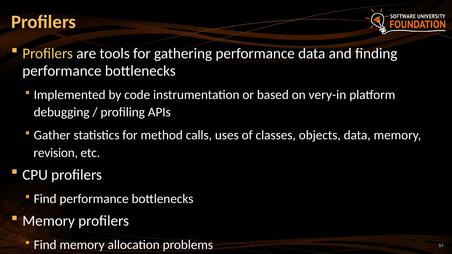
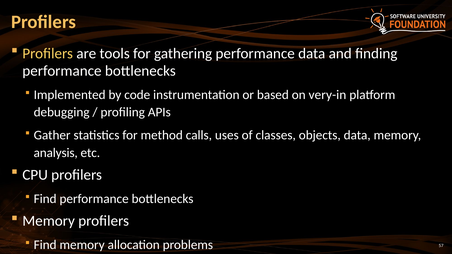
revision: revision -> analysis (56, 153)
